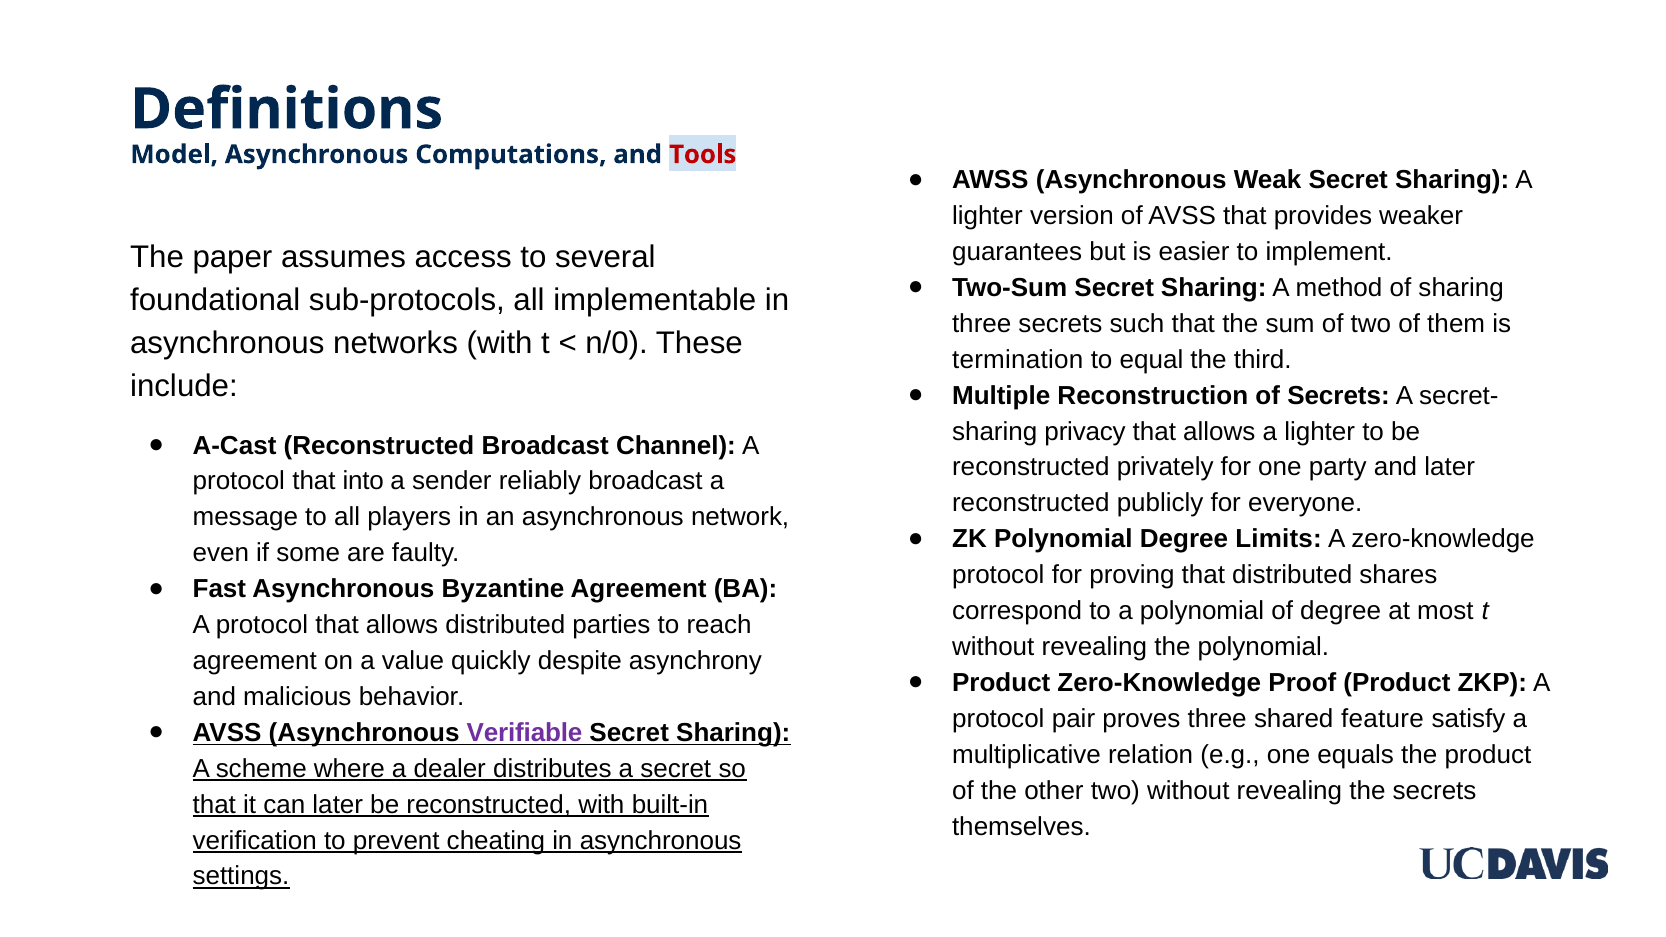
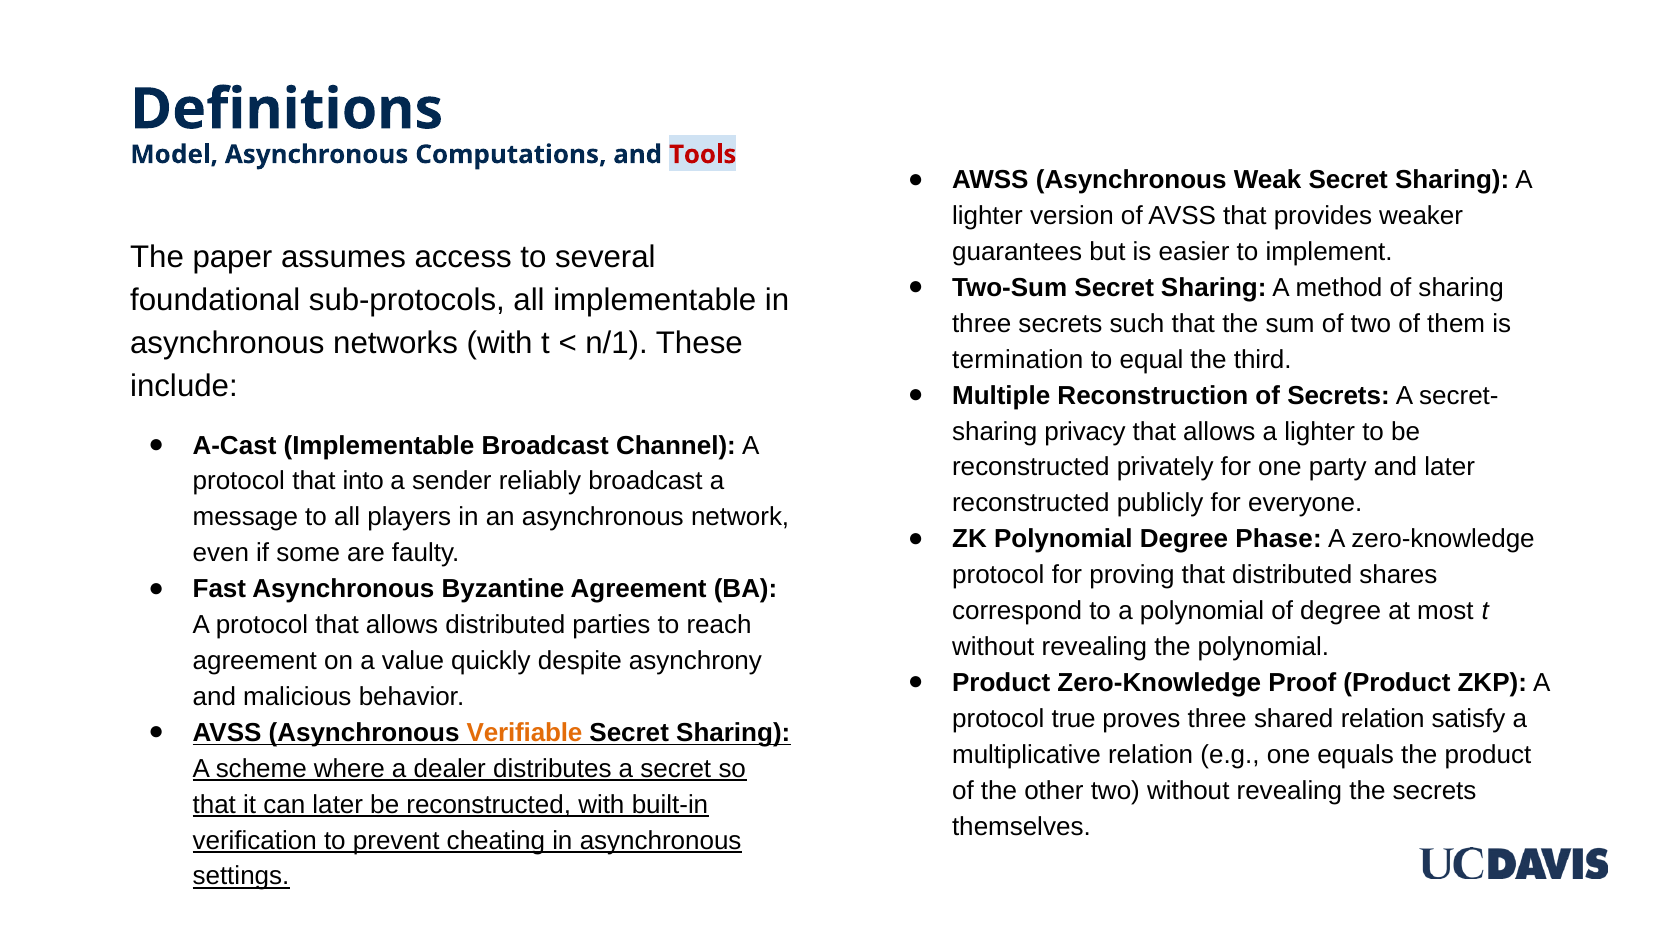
n/0: n/0 -> n/1 (617, 343)
A-Cast Reconstructed: Reconstructed -> Implementable (379, 446)
Limits: Limits -> Phase (1278, 539)
pair: pair -> true (1074, 719)
shared feature: feature -> relation (1383, 719)
Verifiable colour: purple -> orange (525, 733)
